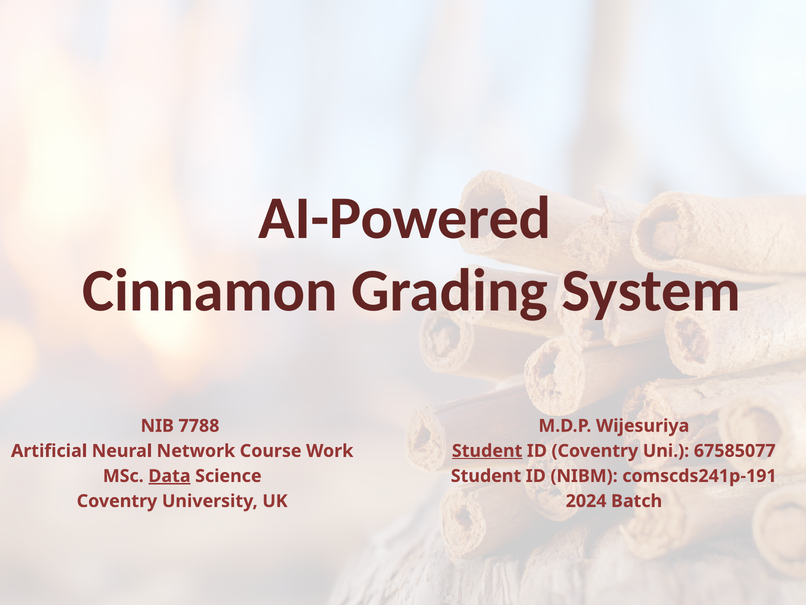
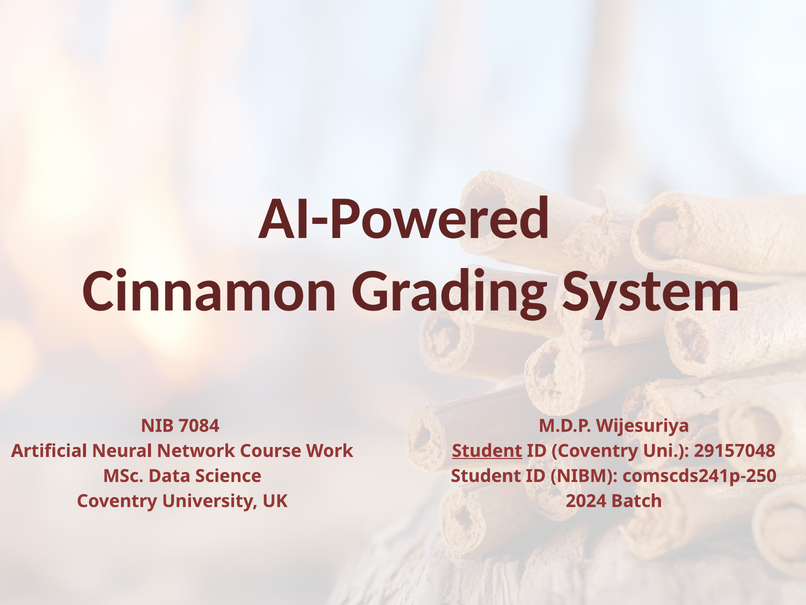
7788: 7788 -> 7084 (199, 426)
67585077: 67585077 -> 29157048 (735, 451)
Data underline: present -> none (169, 476)
comscds241p-191: comscds241p-191 -> comscds241p-250 (699, 476)
